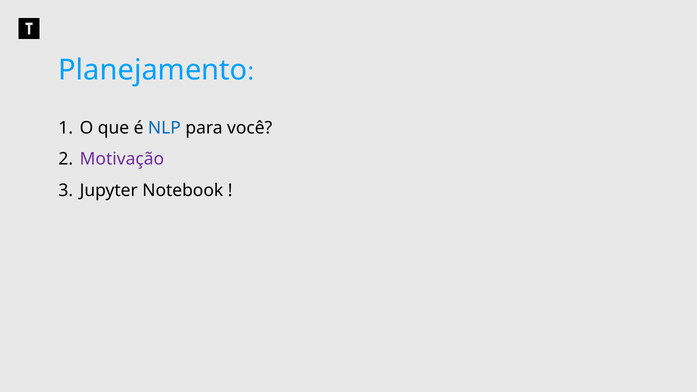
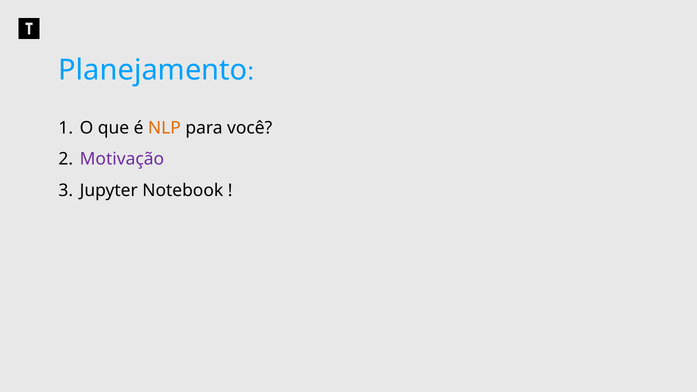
NLP colour: blue -> orange (164, 128)
